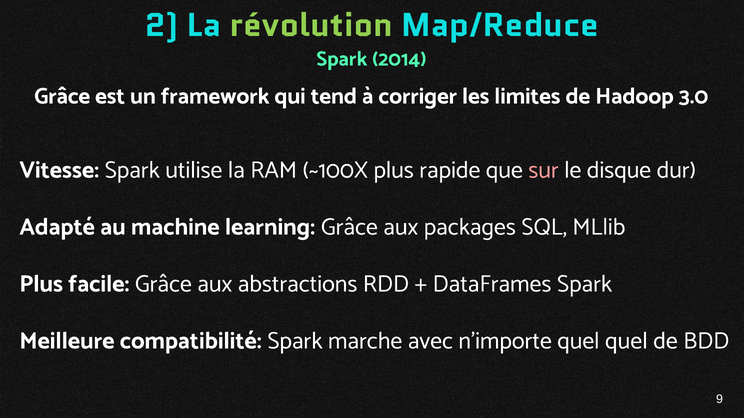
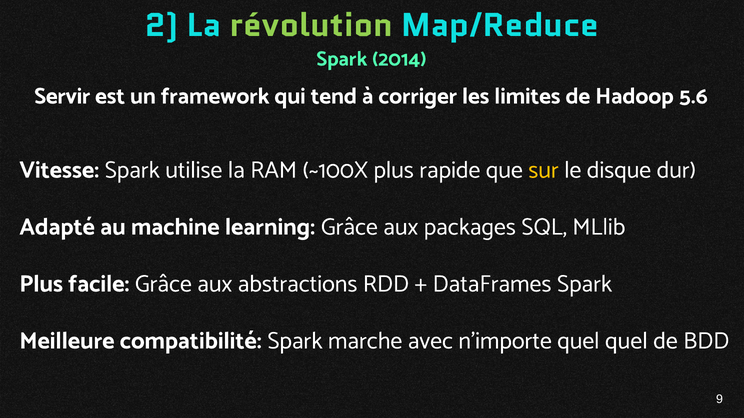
Grâce: Grâce -> Servir (62, 96)
3.0: 3.0 -> 5.6 (693, 96)
sur colour: pink -> yellow (543, 170)
